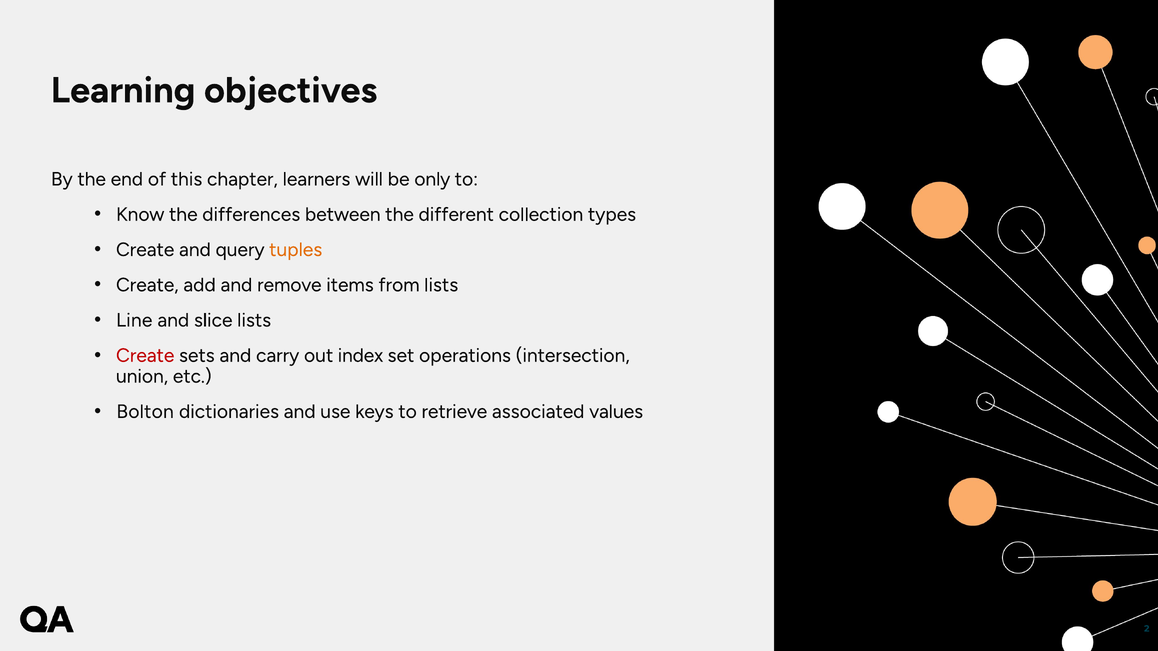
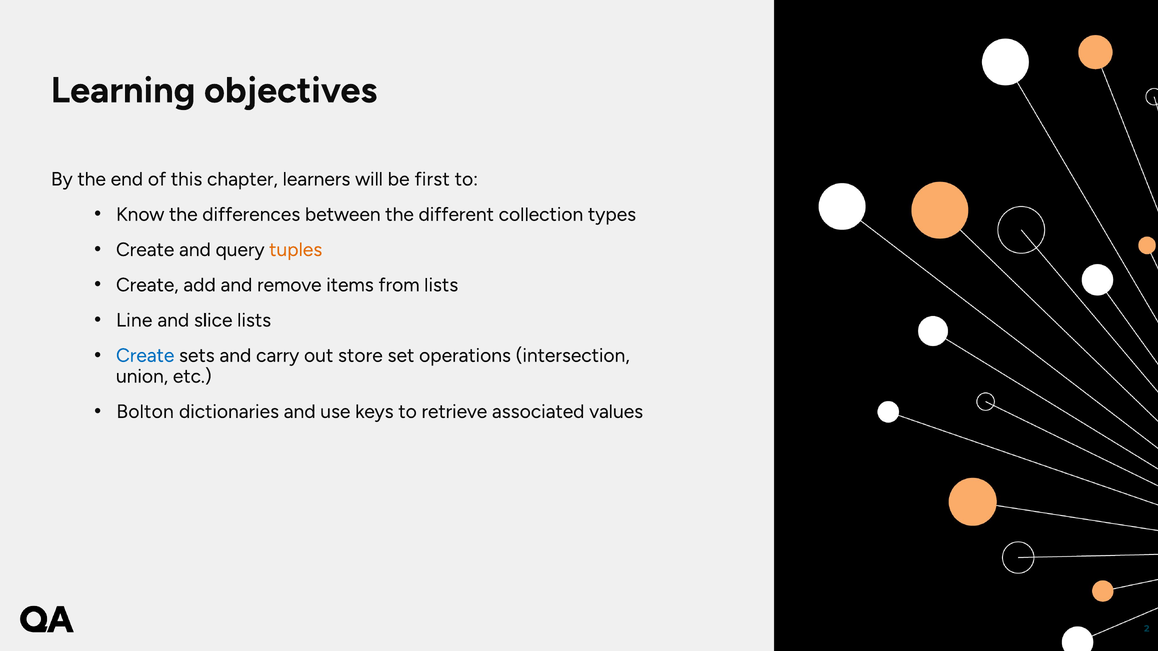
only: only -> first (432, 179)
Create colour: red -> blue (145, 356)
index: index -> store (360, 356)
